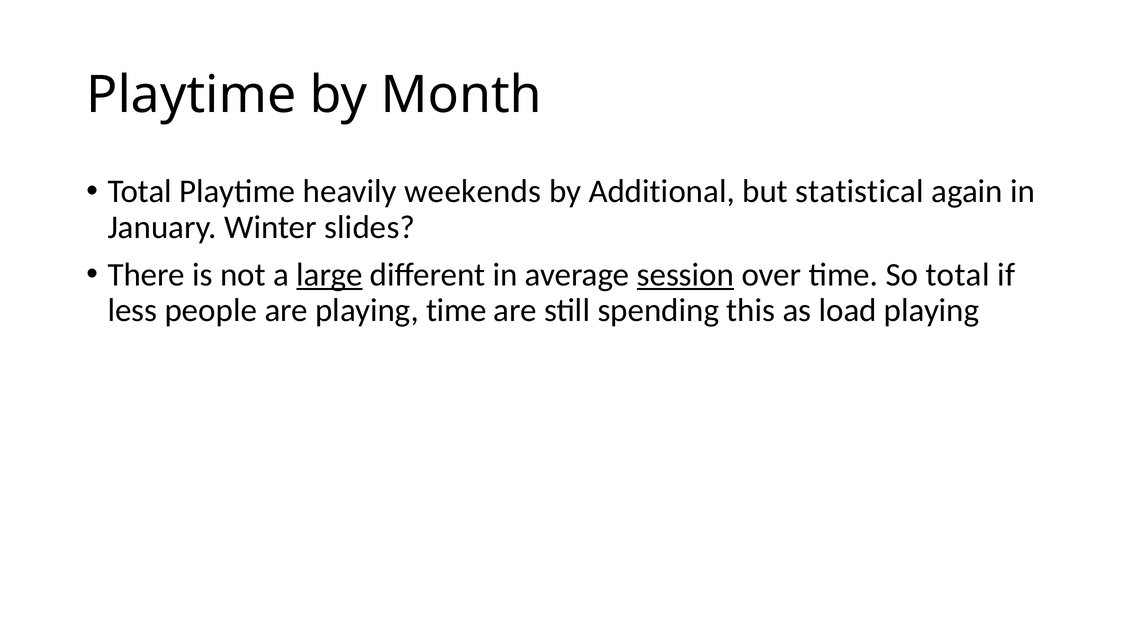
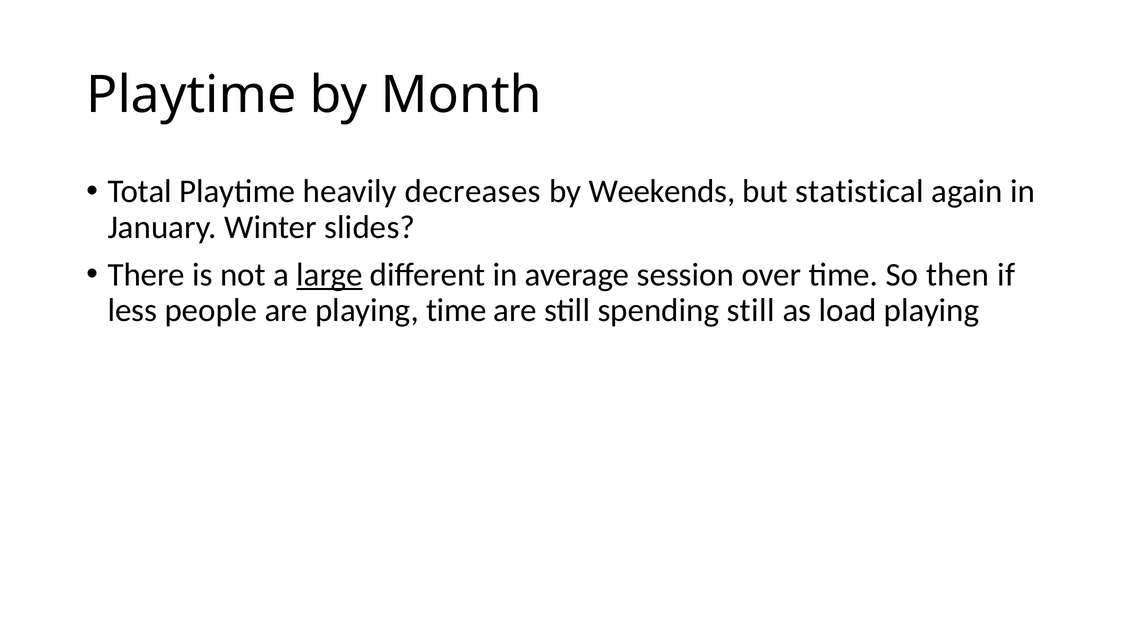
weekends: weekends -> decreases (473, 191)
Additional: Additional -> Weekends (662, 191)
session underline: present -> none (685, 275)
So total: total -> then (958, 275)
spending this: this -> still (751, 310)
